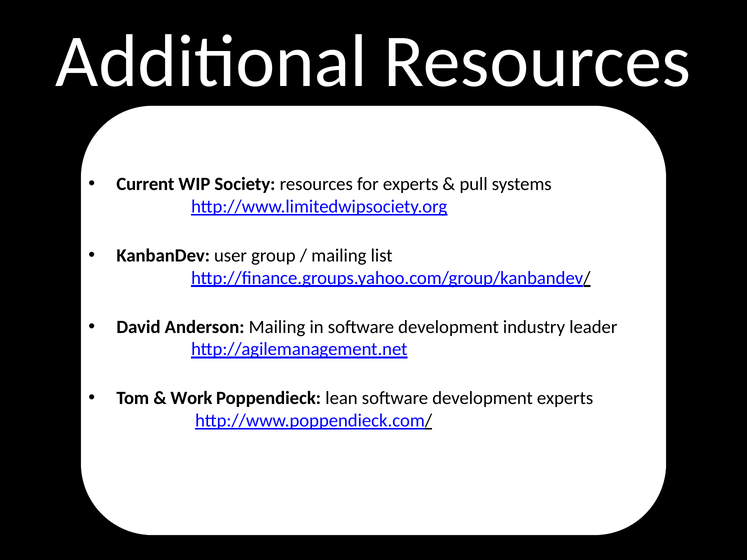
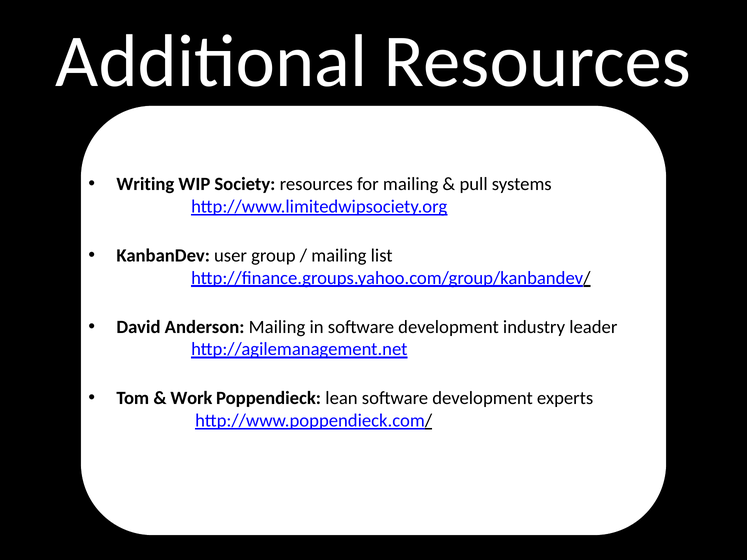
Current: Current -> Writing (145, 184)
for experts: experts -> mailing (411, 184)
